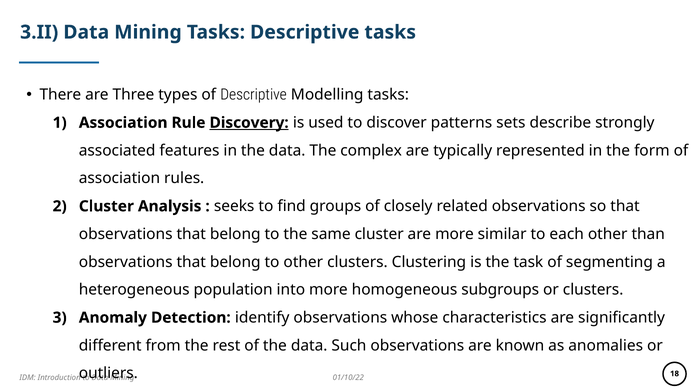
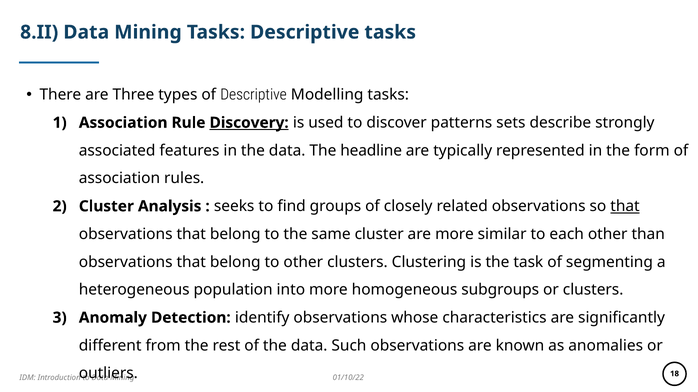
3.II: 3.II -> 8.II (39, 32)
complex: complex -> headline (371, 151)
that underline: none -> present (625, 207)
